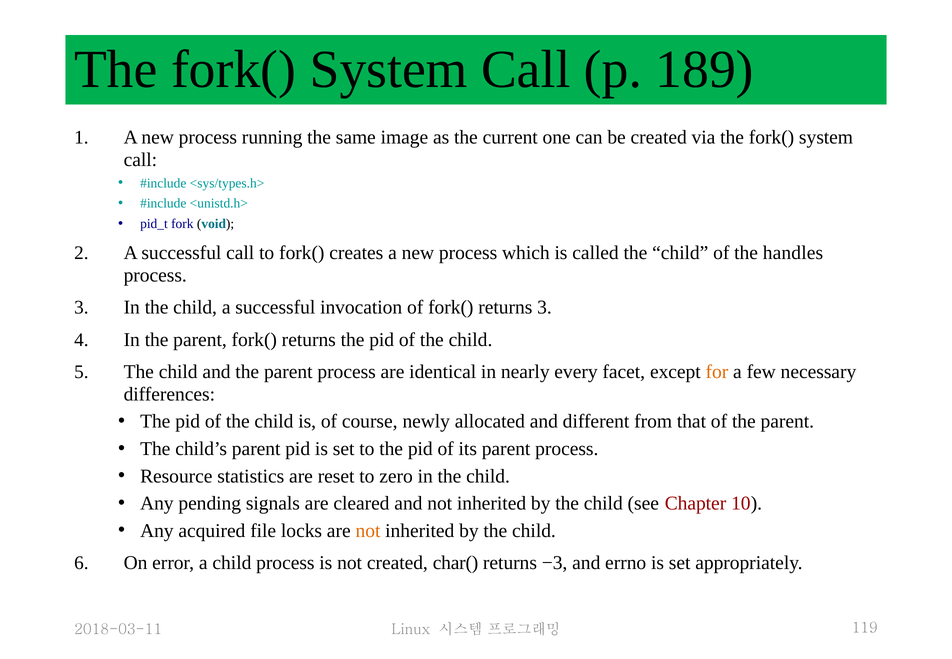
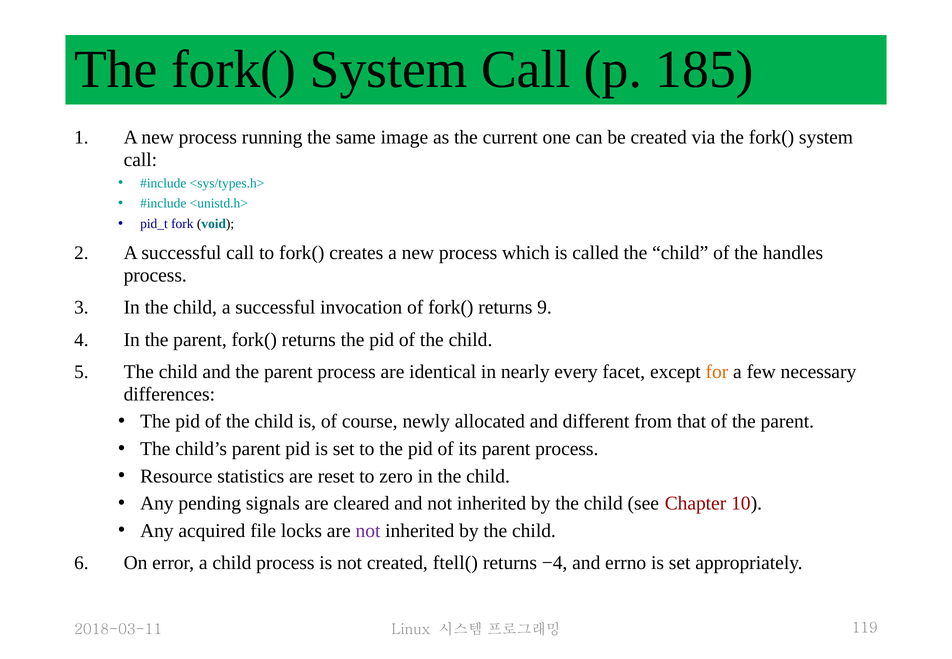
189: 189 -> 185 (705, 69)
returns 3: 3 -> 9 (545, 307)
not colour: orange -> purple (368, 531)
char(: char( -> ftell( (455, 563)
−3: −3 -> −4 (555, 563)
